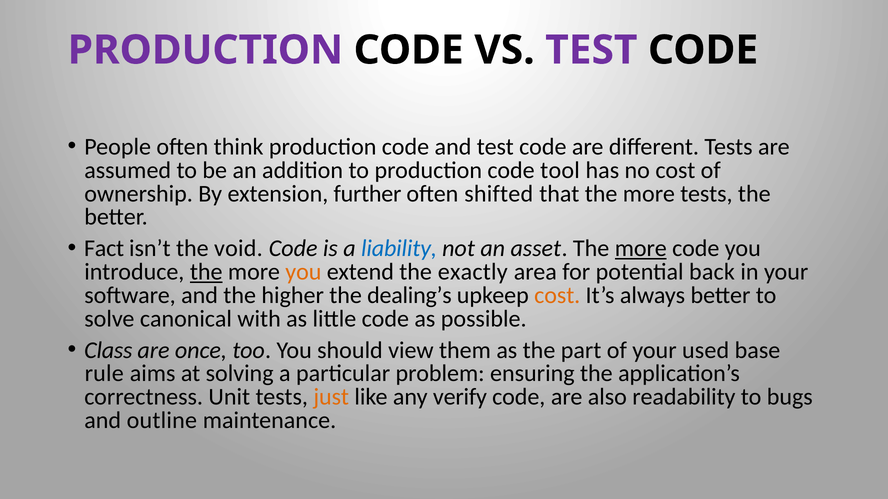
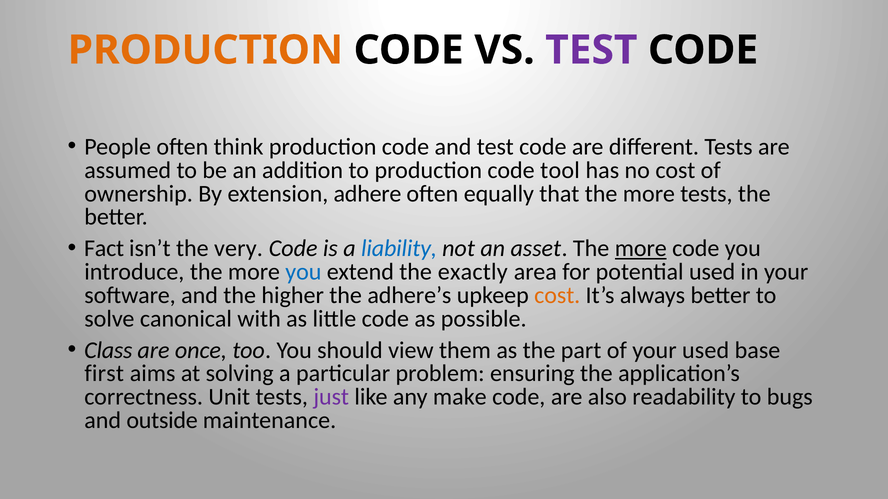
PRODUCTION colour: purple -> orange (205, 50)
further: further -> adhere (368, 194)
shifted: shifted -> equally (499, 194)
void: void -> very (238, 249)
the underline: present -> none (206, 272)
you colour: orange -> blue (303, 272)
potential back: back -> used (712, 272)
dealing’s: dealing’s -> adhere’s (409, 296)
rule: rule -> first (104, 374)
just colour: orange -> purple (331, 397)
verify: verify -> make (460, 397)
outline: outline -> outside (162, 421)
